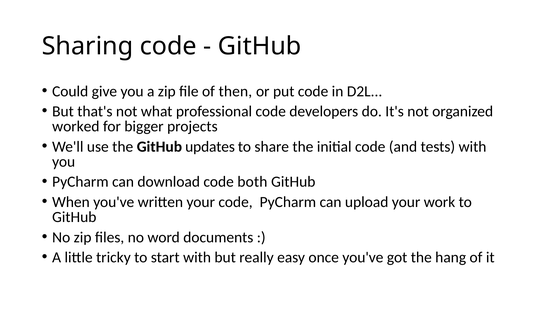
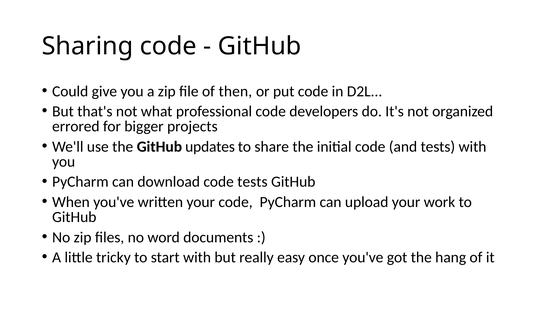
worked: worked -> errored (76, 126)
code both: both -> tests (252, 182)
